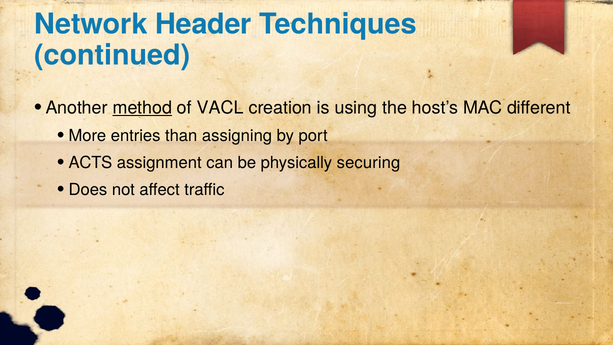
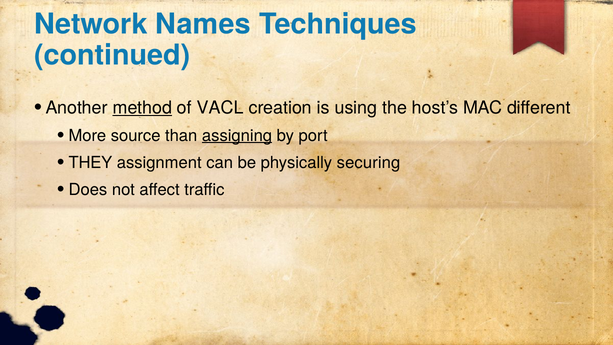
Header: Header -> Names (203, 24)
entries: entries -> source (136, 136)
assigning underline: none -> present (237, 136)
ACTS: ACTS -> THEY (90, 163)
